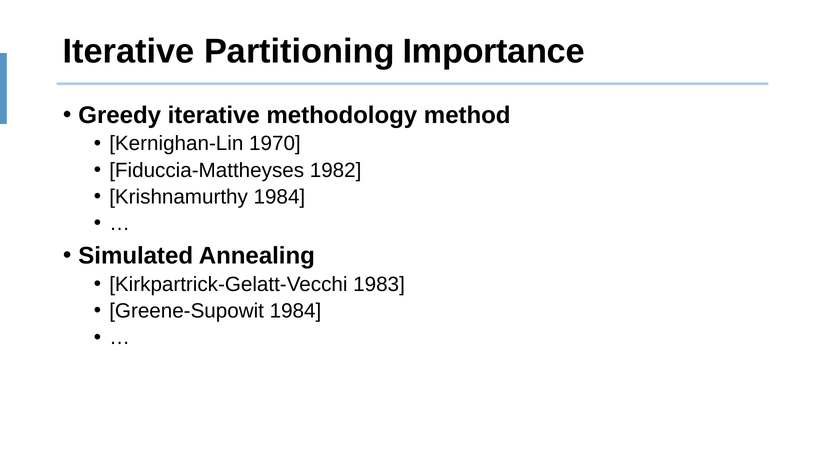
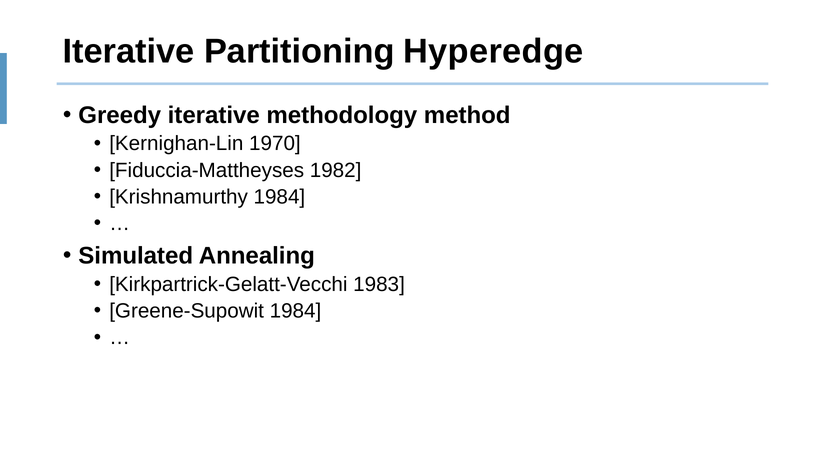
Importance: Importance -> Hyperedge (493, 51)
